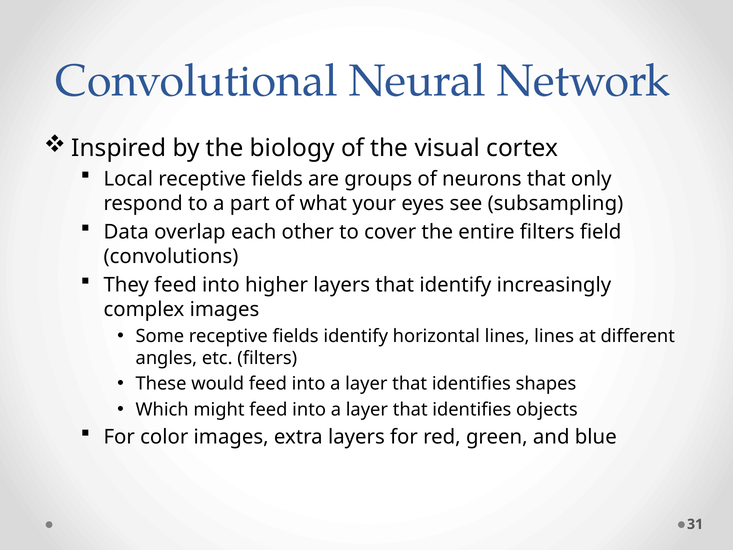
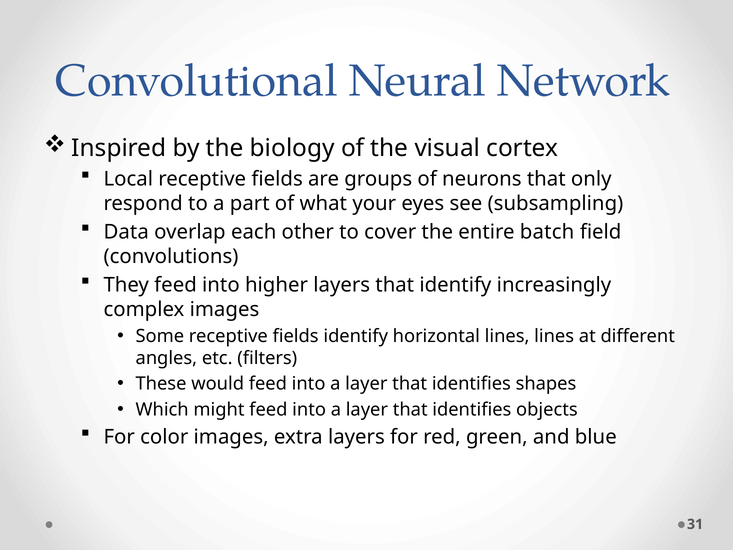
entire filters: filters -> batch (547, 232)
